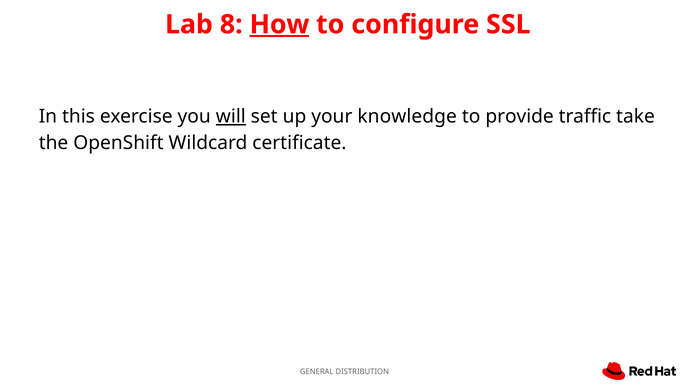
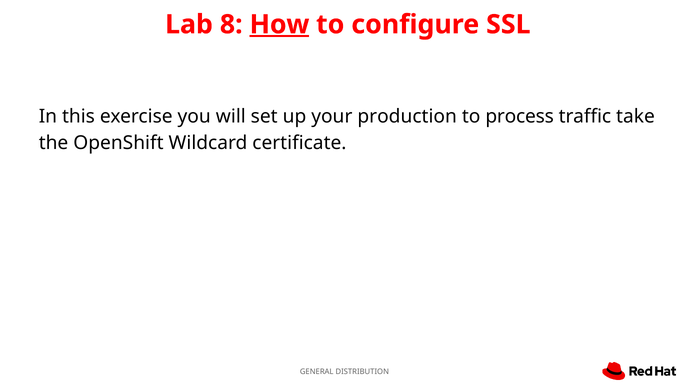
will underline: present -> none (231, 117)
knowledge: knowledge -> production (407, 117)
provide: provide -> process (520, 117)
